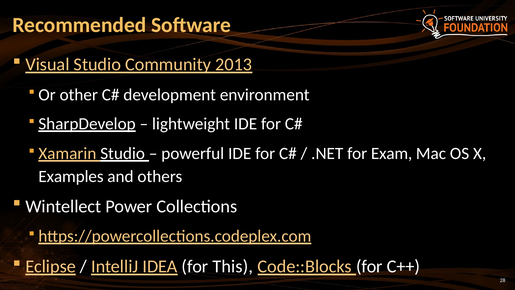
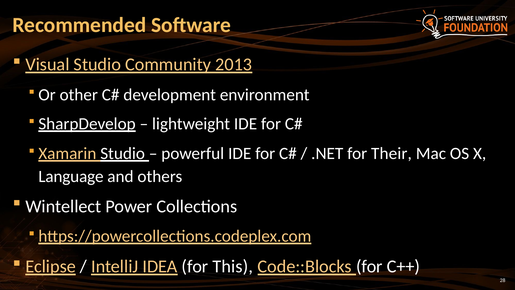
Exam: Exam -> Their (391, 153)
Examples: Examples -> Language (71, 176)
